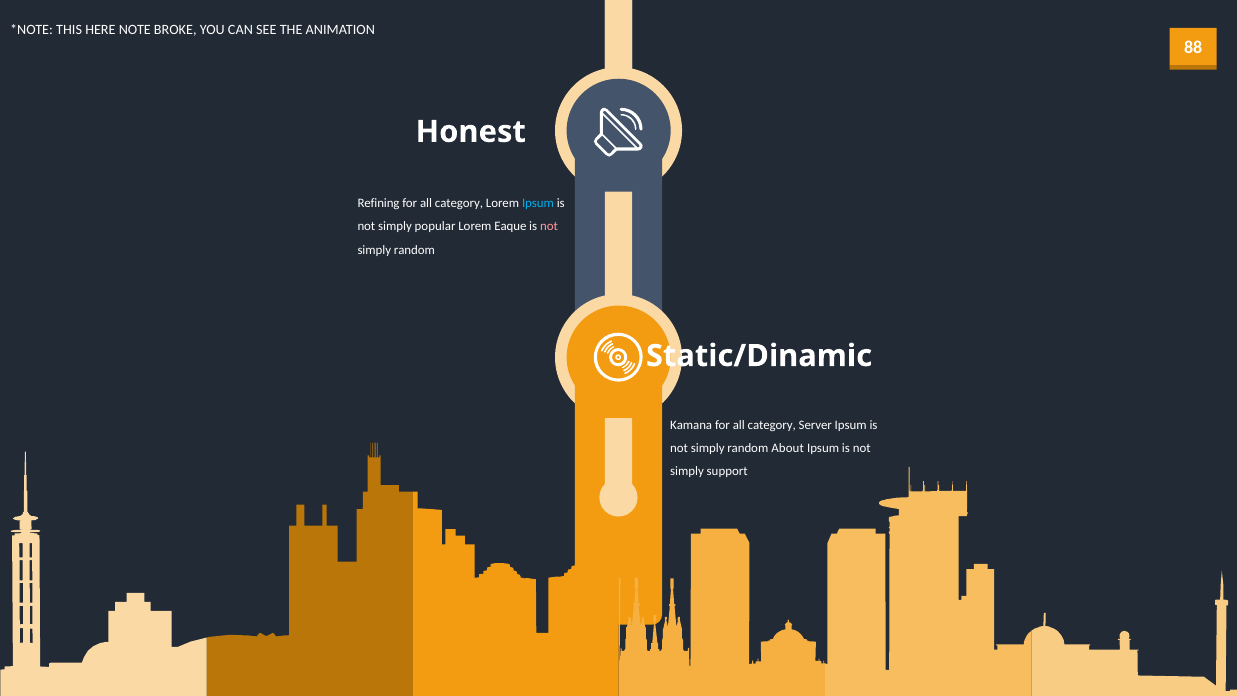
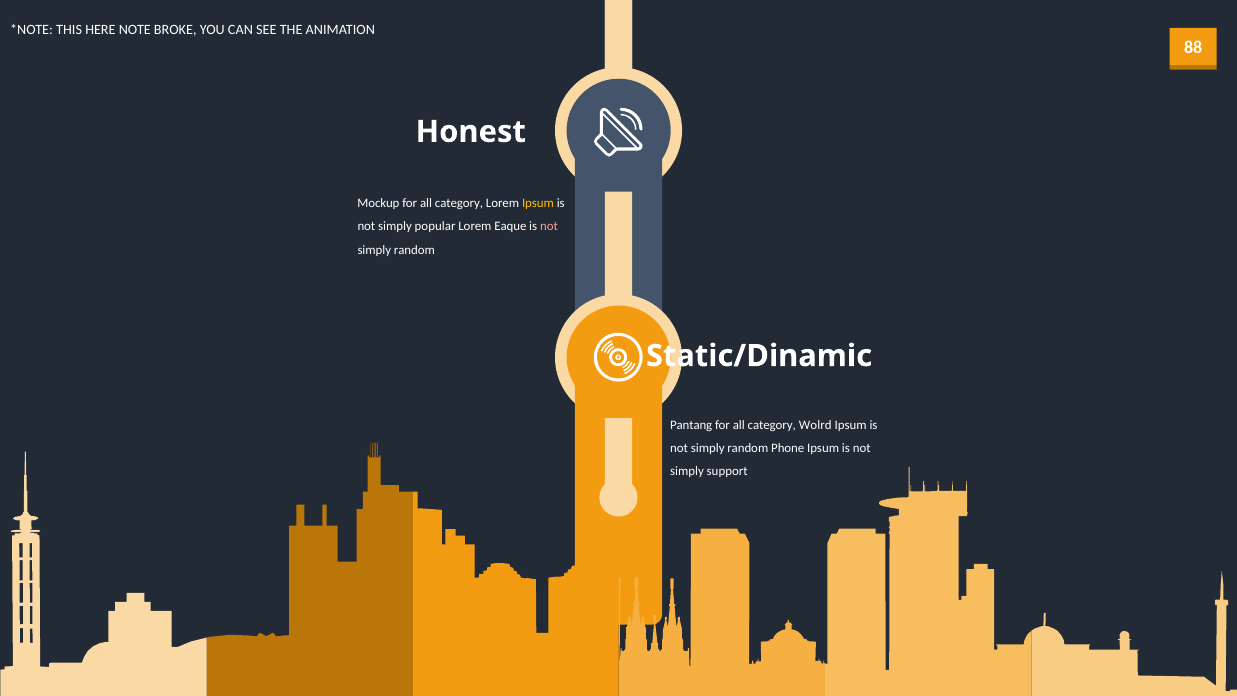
Refining: Refining -> Mockup (378, 203)
Ipsum colour: light blue -> yellow (538, 203)
Kamana: Kamana -> Pantang (691, 425)
Server: Server -> Wolrd (815, 425)
About: About -> Phone (788, 448)
